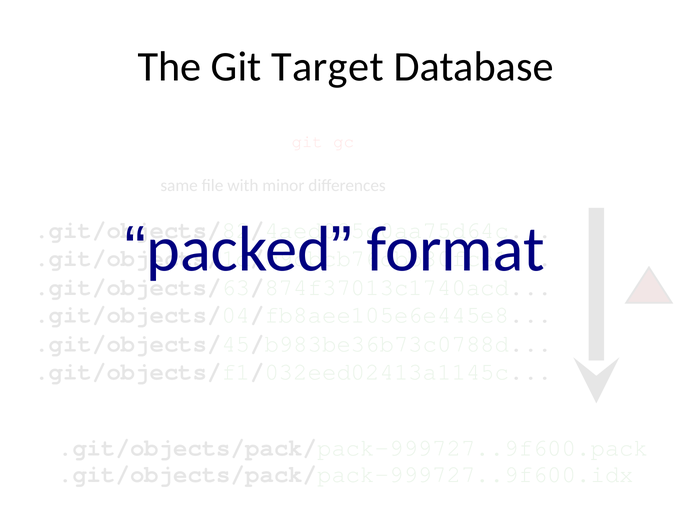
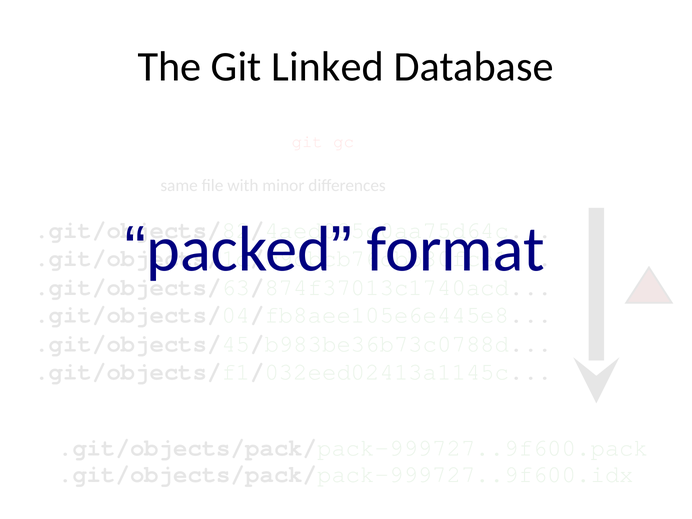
Target: Target -> Linked (328, 67)
